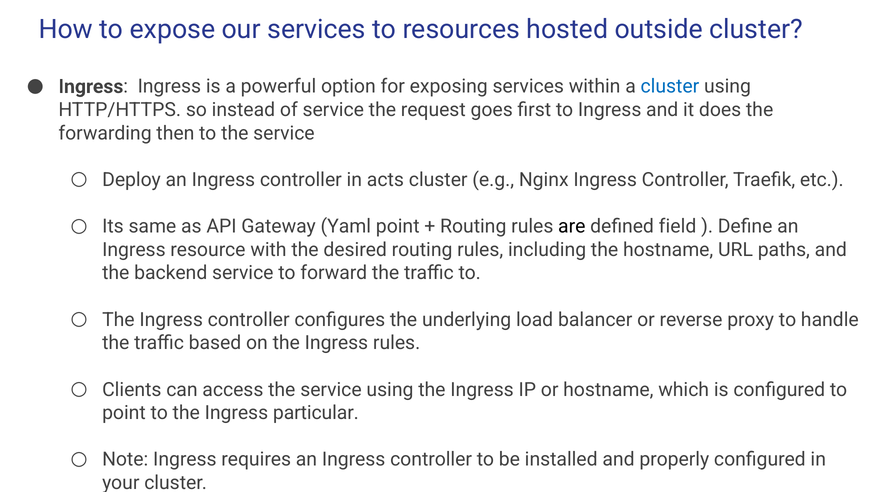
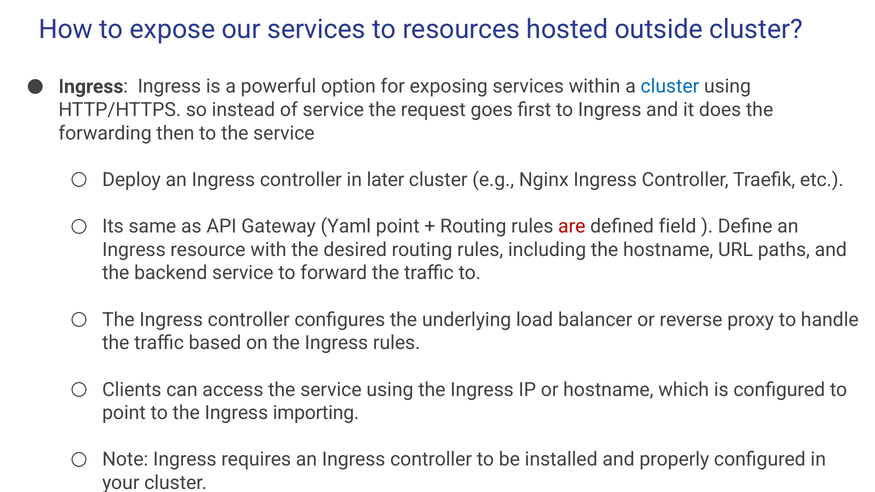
acts: acts -> later (386, 180)
are colour: black -> red (572, 227)
particular: particular -> importing (316, 413)
